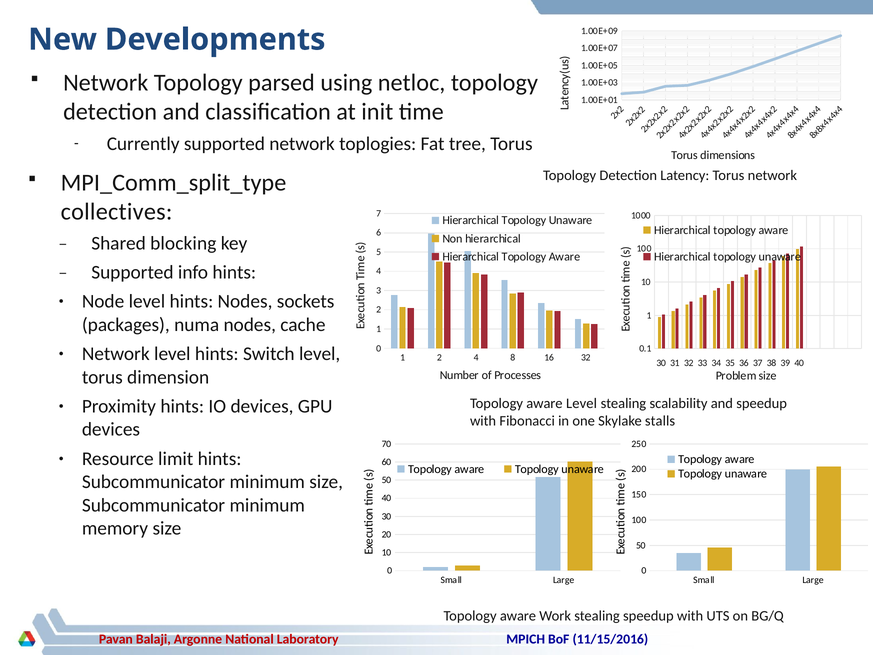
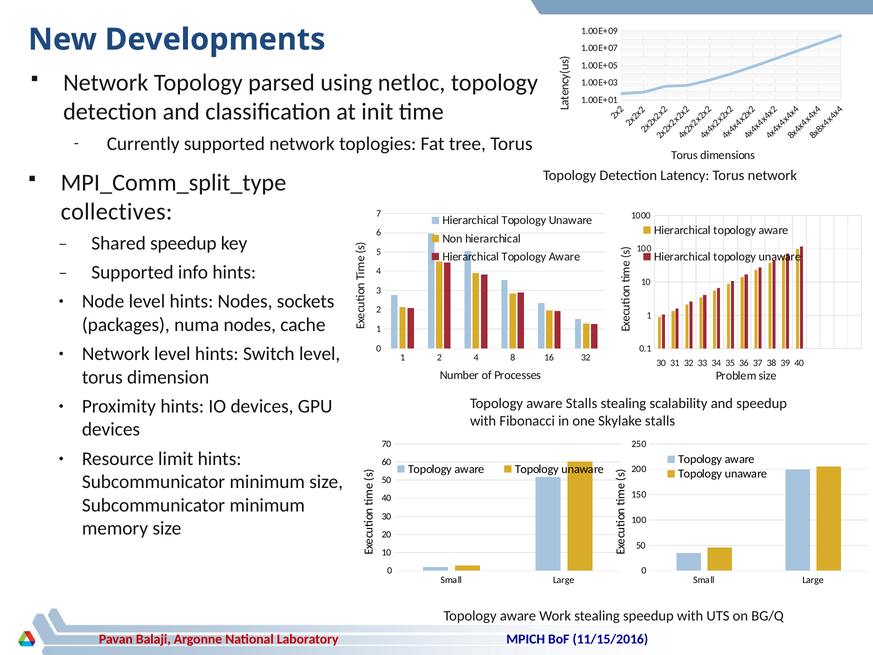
Shared blocking: blocking -> speedup (183, 243)
aware Level: Level -> Stalls (582, 403)
